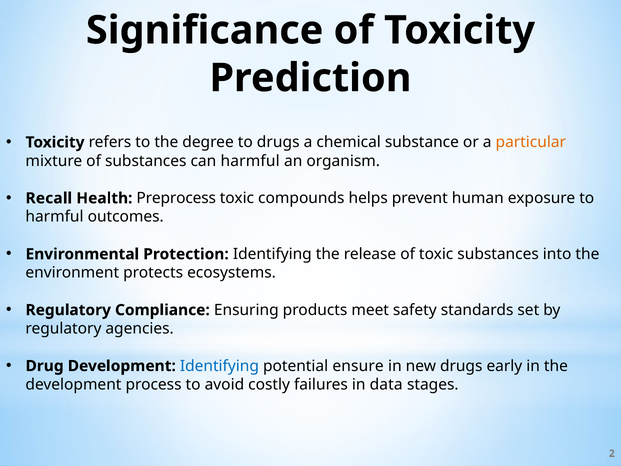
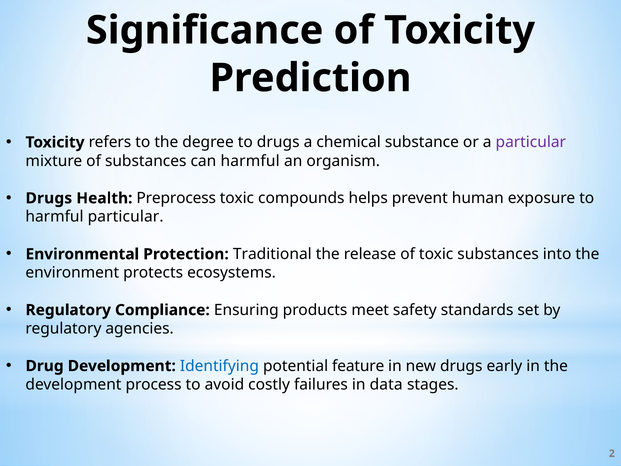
particular colour: orange -> purple (531, 142)
Recall: Recall -> Drugs (49, 198)
harmful outcomes: outcomes -> particular (126, 217)
Protection Identifying: Identifying -> Traditional (272, 254)
ensure: ensure -> feature (358, 366)
